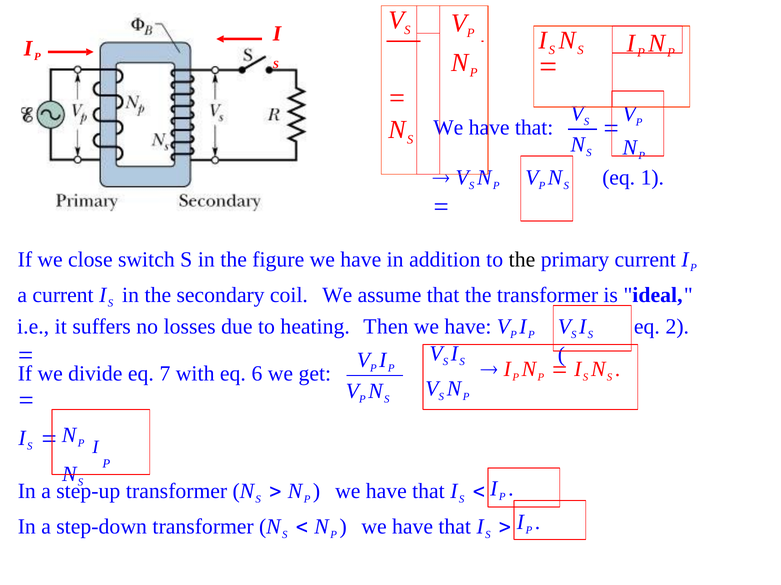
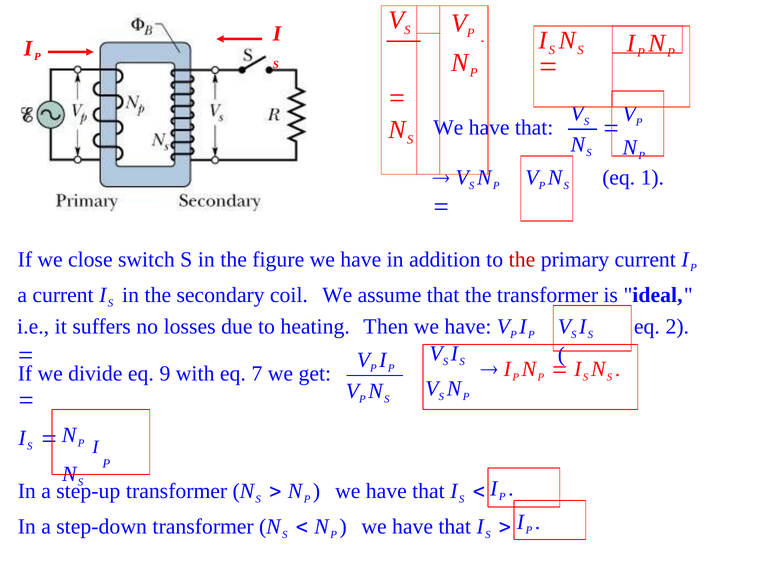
the colour: black -> red (522, 260)
7: 7 -> 9 (165, 374)
6: 6 -> 7 (257, 374)
